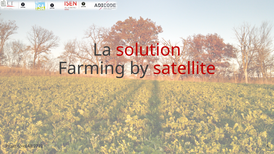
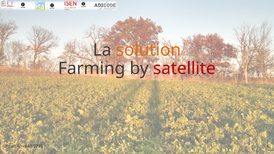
solution colour: red -> orange (148, 50)
